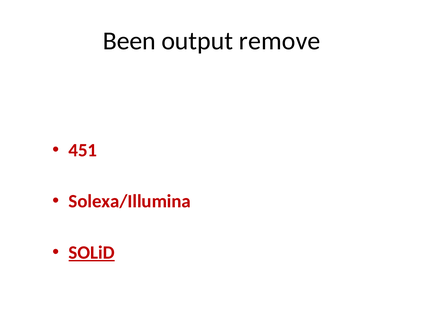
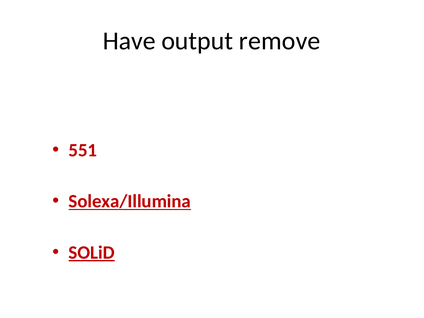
Been: Been -> Have (129, 41)
451: 451 -> 551 (83, 150)
Solexa/Illumina underline: none -> present (130, 201)
